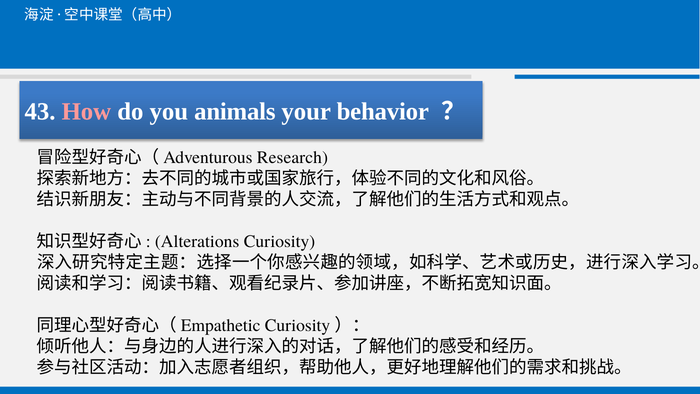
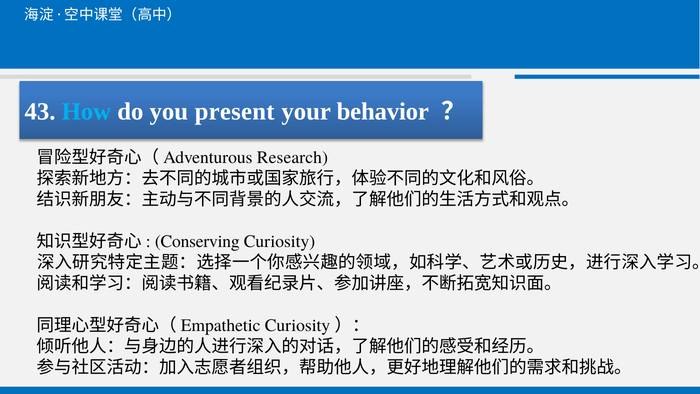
How colour: pink -> light blue (86, 112)
animals: animals -> present (235, 112)
Alterations: Alterations -> Conserving (197, 241)
